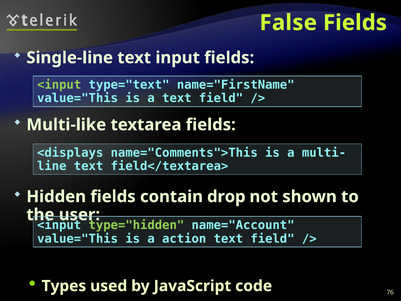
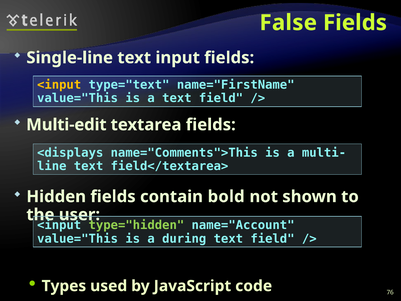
<input colour: light green -> yellow (59, 85)
Multi-like: Multi-like -> Multi-edit (66, 125)
drop: drop -> bold (226, 196)
action: action -> during (184, 238)
